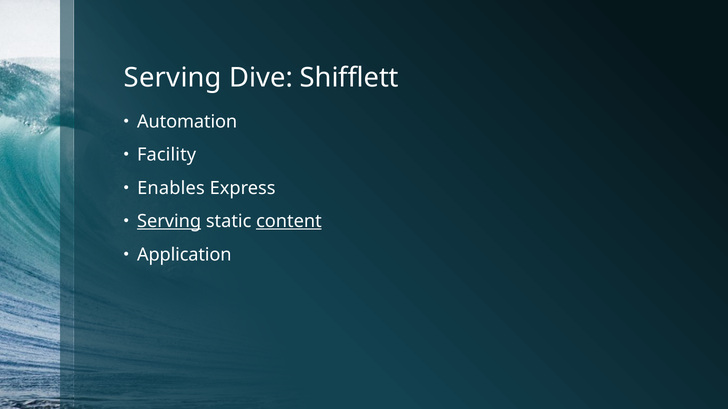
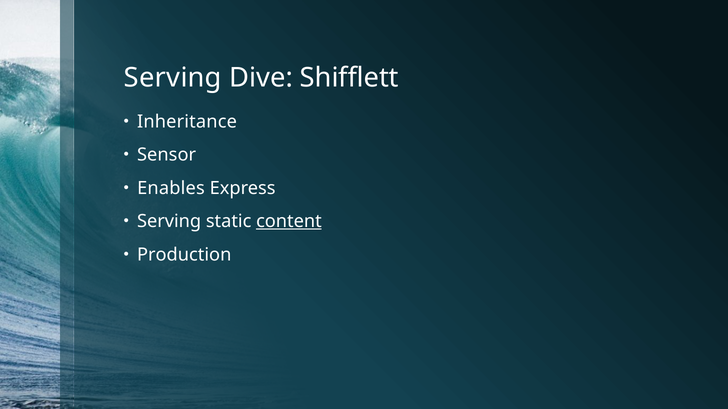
Automation: Automation -> Inheritance (187, 122)
Facility: Facility -> Sensor (167, 155)
Serving underline: present -> none (169, 222)
Application: Application -> Production (184, 255)
